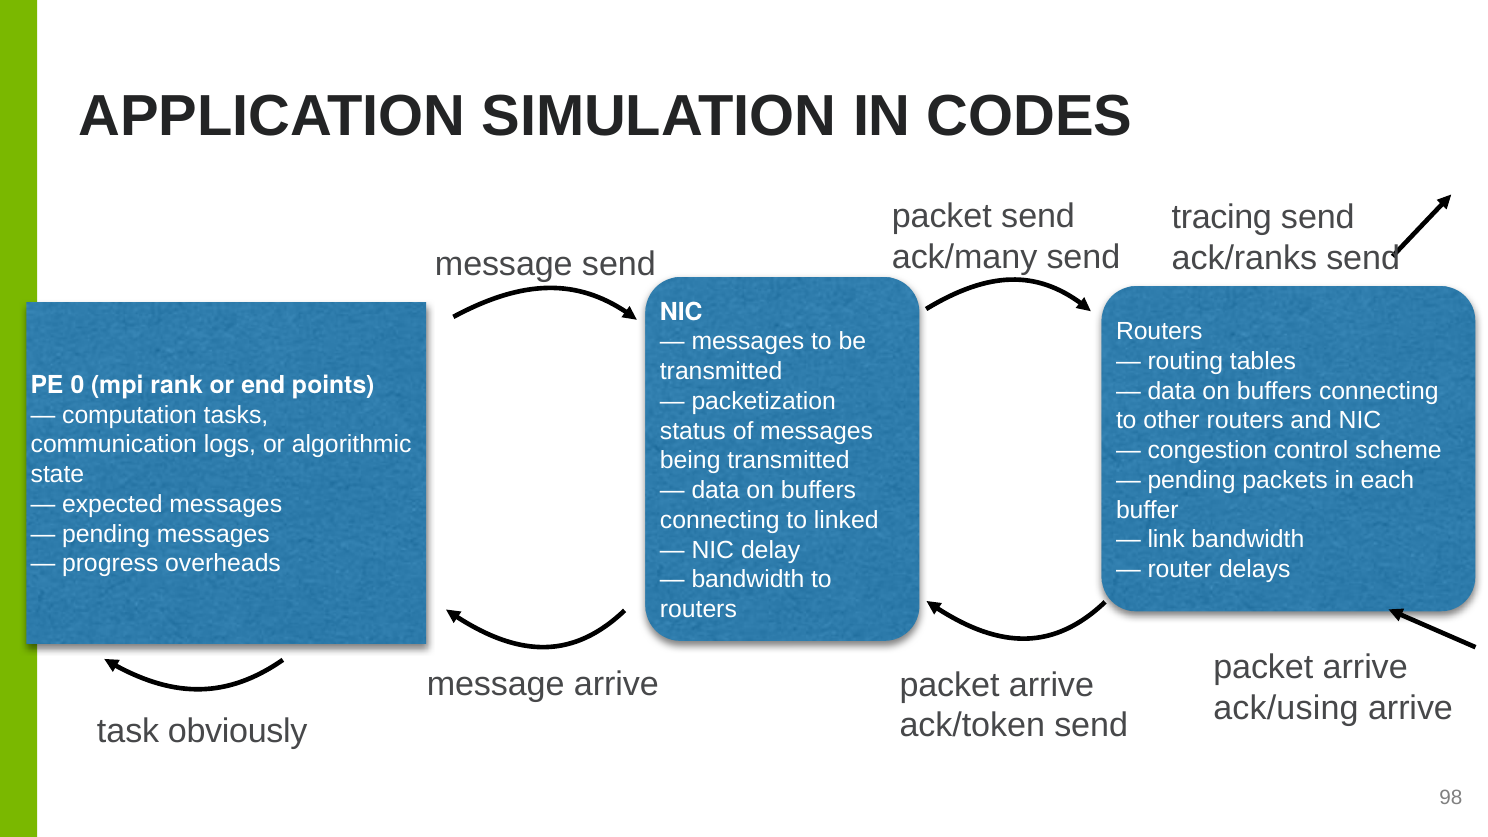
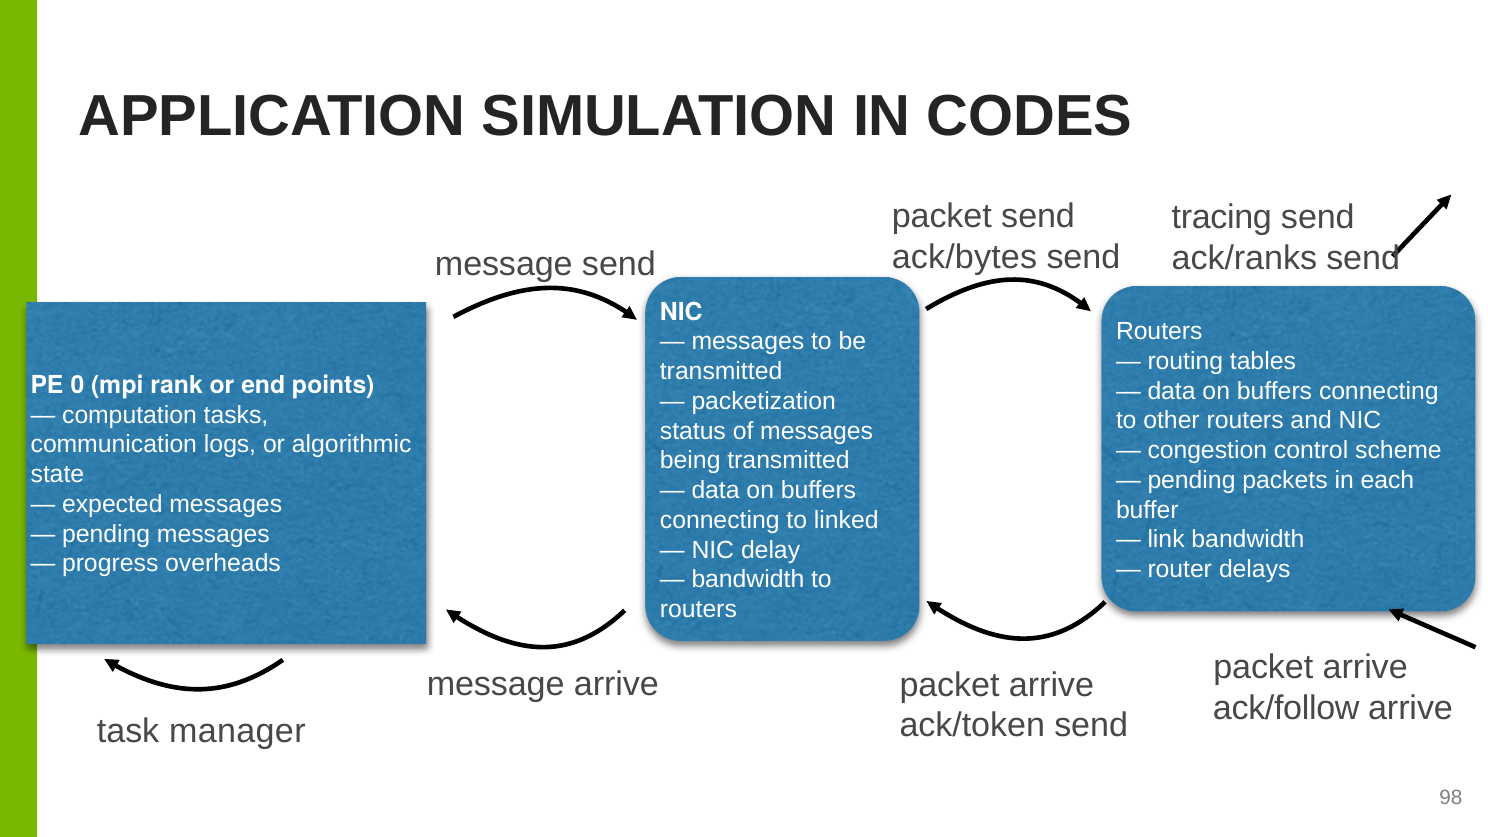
ack/many: ack/many -> ack/bytes (964, 257)
ack/using: ack/using -> ack/follow (1286, 708)
obviously: obviously -> manager (237, 731)
